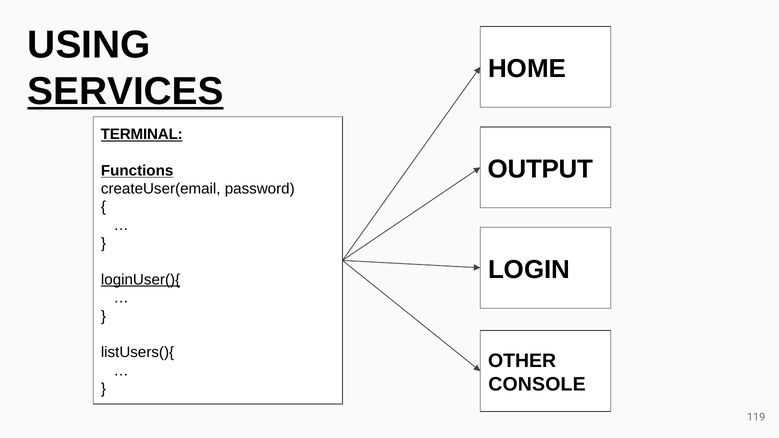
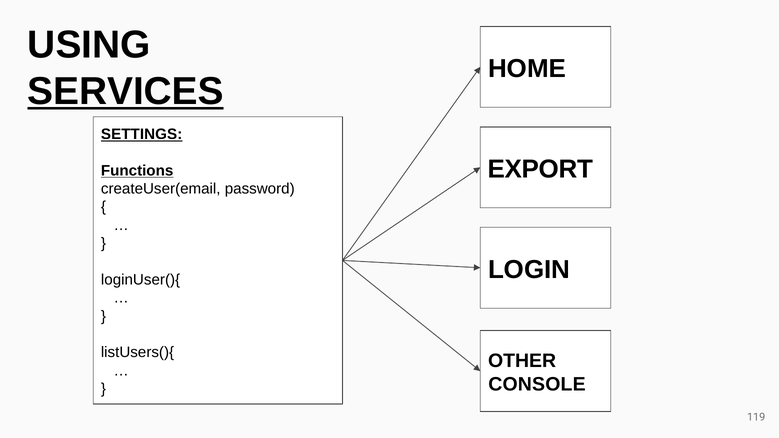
TERMINAL: TERMINAL -> SETTINGS (142, 134)
OUTPUT: OUTPUT -> EXPORT (541, 169)
loginUser(){ underline: present -> none (141, 280)
